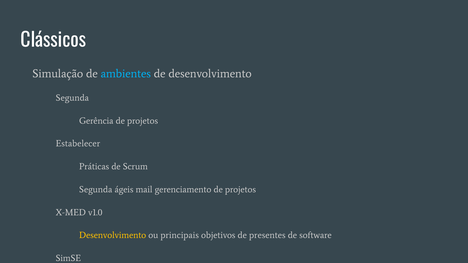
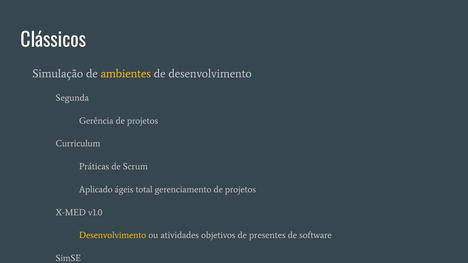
ambientes colour: light blue -> yellow (126, 74)
Estabelecer: Estabelecer -> Curriculum (78, 144)
Segunda: Segunda -> Aplicado (96, 190)
mail: mail -> total (144, 190)
principais: principais -> atividades (180, 236)
